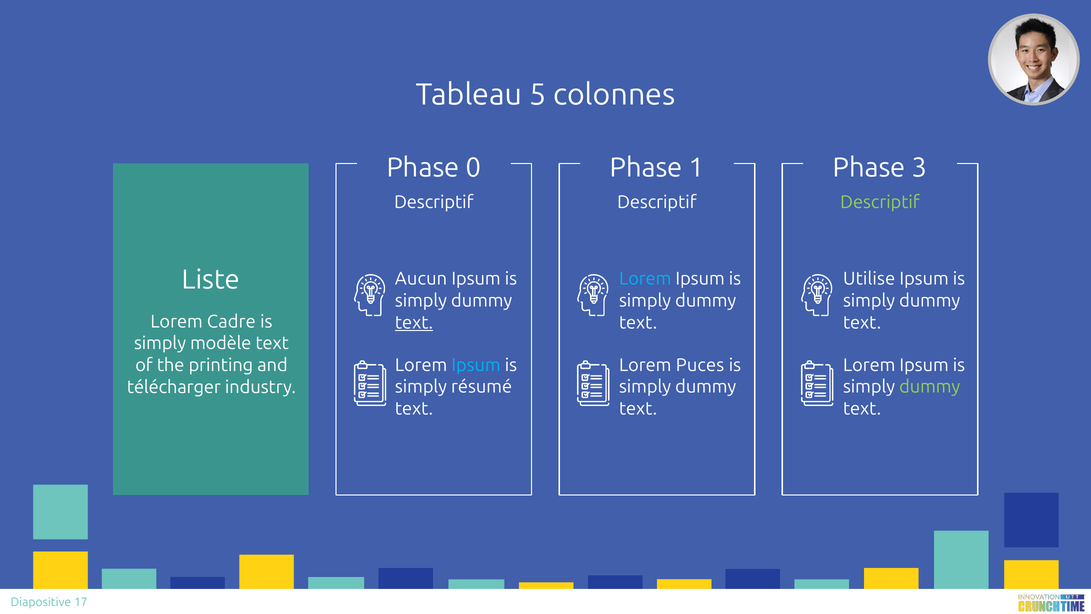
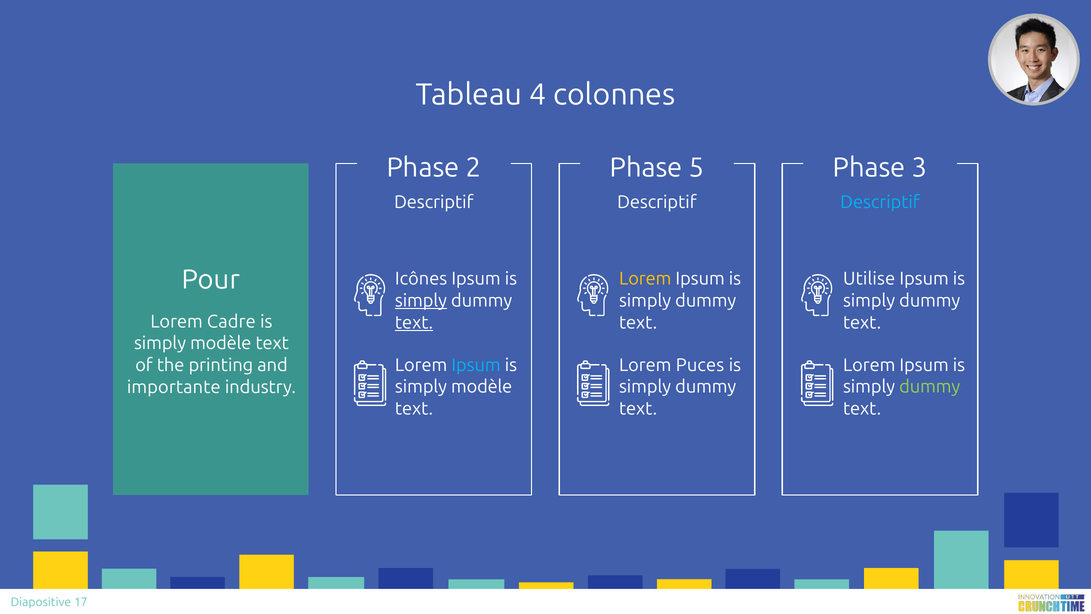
5: 5 -> 4 (538, 95)
0: 0 -> 2 (473, 168)
1: 1 -> 5 (696, 168)
Descriptif colour: light green -> light blue (880, 202)
Liste: Liste -> Pour (211, 280)
Aucun: Aucun -> Icônes (421, 279)
Lorem colour: light blue -> yellow (645, 279)
simply underline: none -> present (421, 301)
résumé: résumé -> modèle (482, 387)
télécharger: télécharger -> importante (174, 387)
